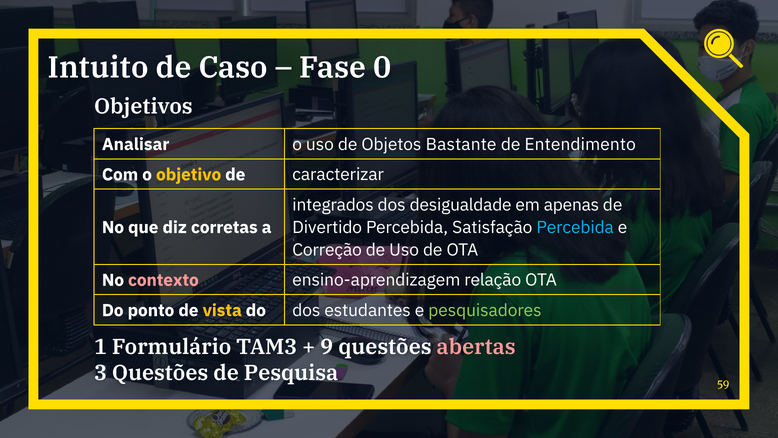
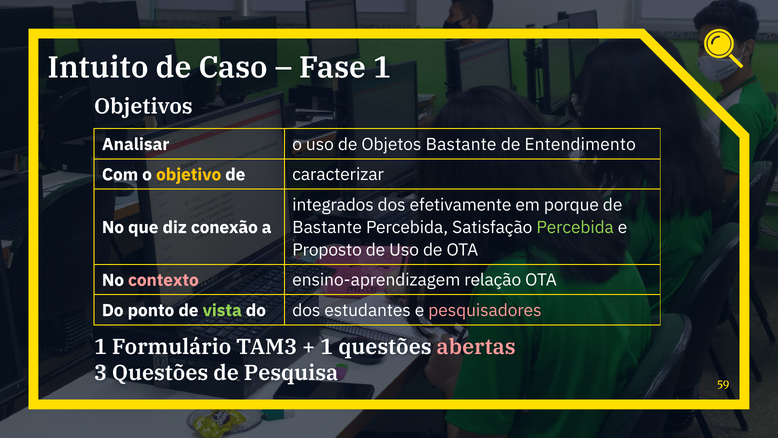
Fase 0: 0 -> 1 (382, 68)
desigualdade: desigualdade -> efetivamente (461, 205)
apenas: apenas -> porque (571, 205)
corretas: corretas -> conexão (224, 227)
Divertido: Divertido -> Bastante (327, 227)
Percebida colour: light blue -> light green (575, 227)
Correção: Correção -> Proposto (327, 250)
vista colour: yellow -> light green (222, 310)
pesquisadores colour: light green -> pink (485, 310)
9: 9 -> 1 (327, 347)
